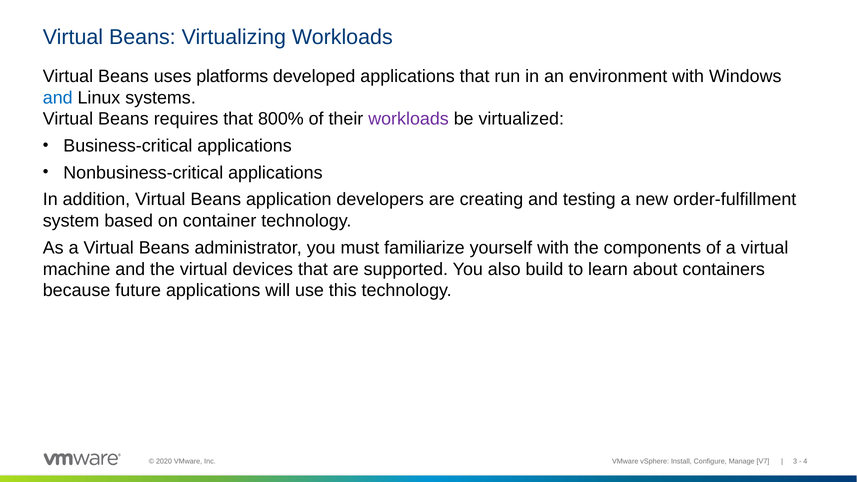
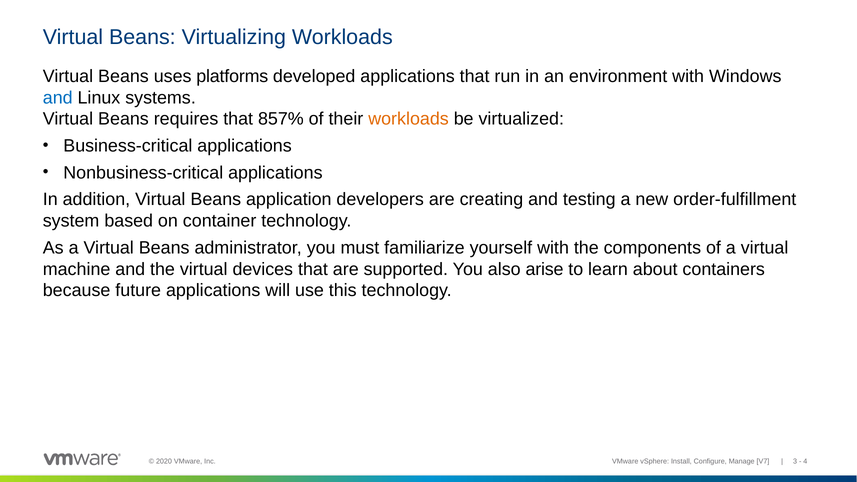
800%: 800% -> 857% (281, 119)
workloads colour: purple -> orange (409, 119)
build: build -> arise (545, 269)
